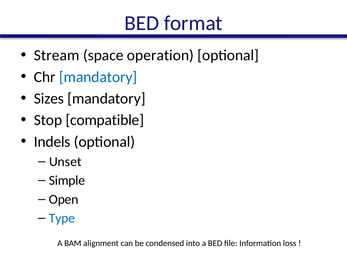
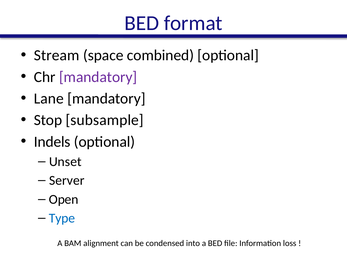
operation: operation -> combined (160, 55)
mandatory colour: blue -> purple (98, 77)
Sizes: Sizes -> Lane (49, 99)
compatible: compatible -> subsample (105, 120)
Simple: Simple -> Server (67, 181)
